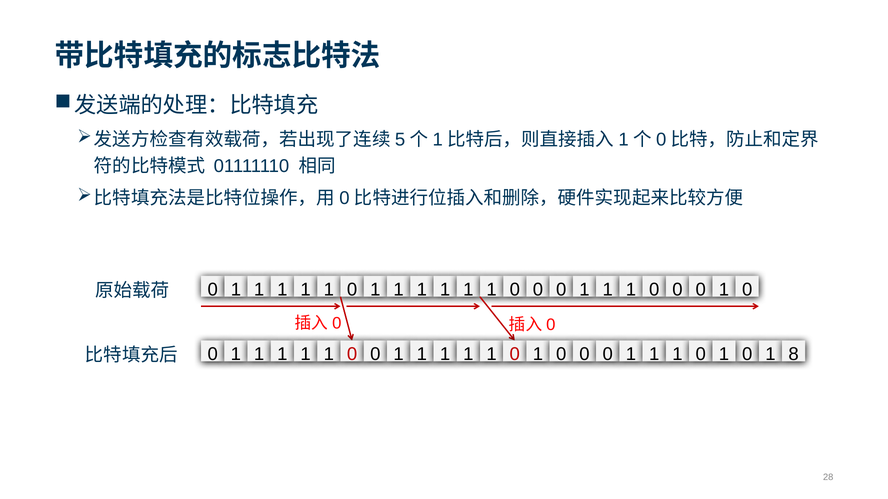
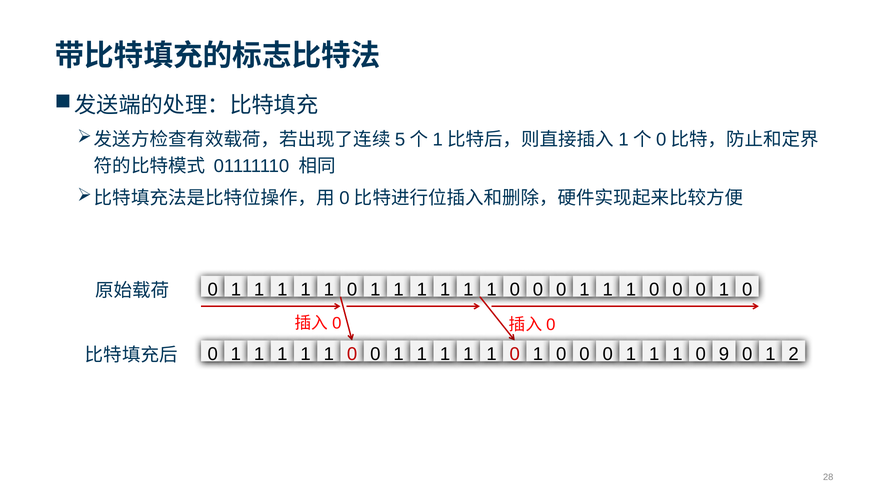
1: 1 -> 9 (724, 355)
8: 8 -> 2 (794, 355)
